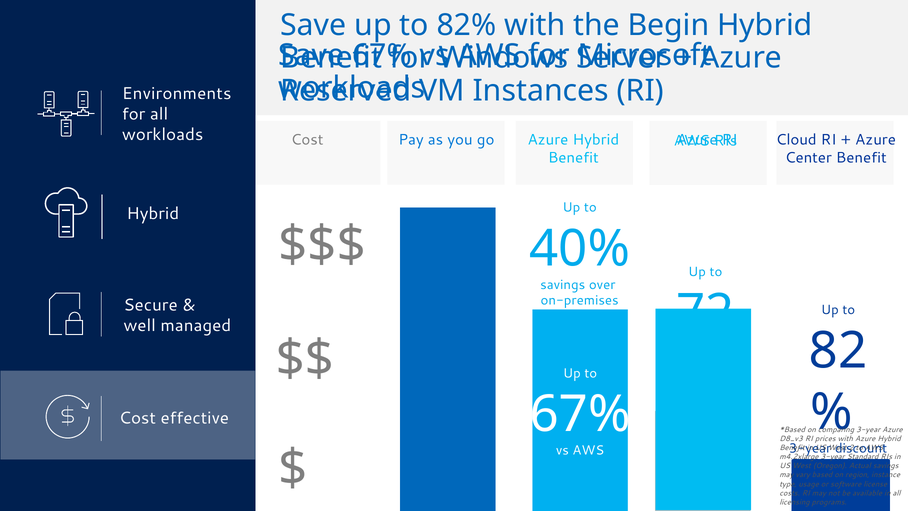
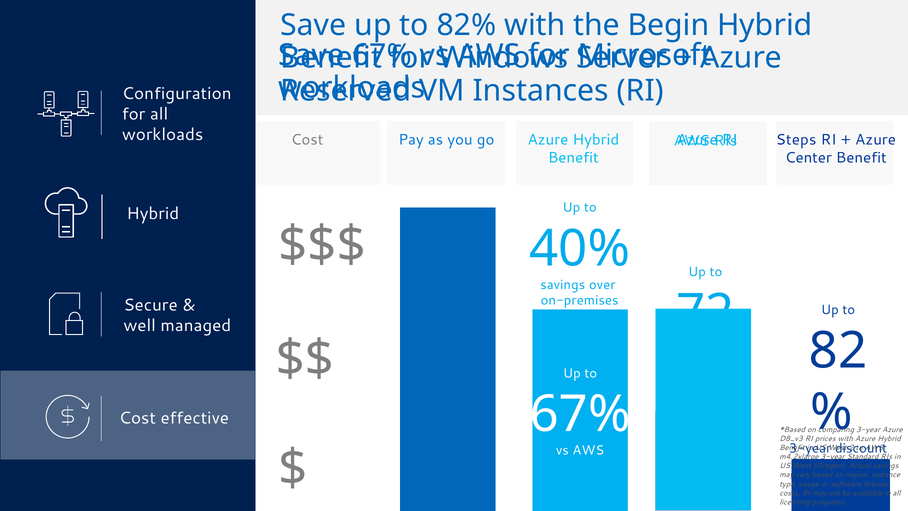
Environments: Environments -> Configuration (177, 94)
Cloud: Cloud -> Steps (796, 140)
